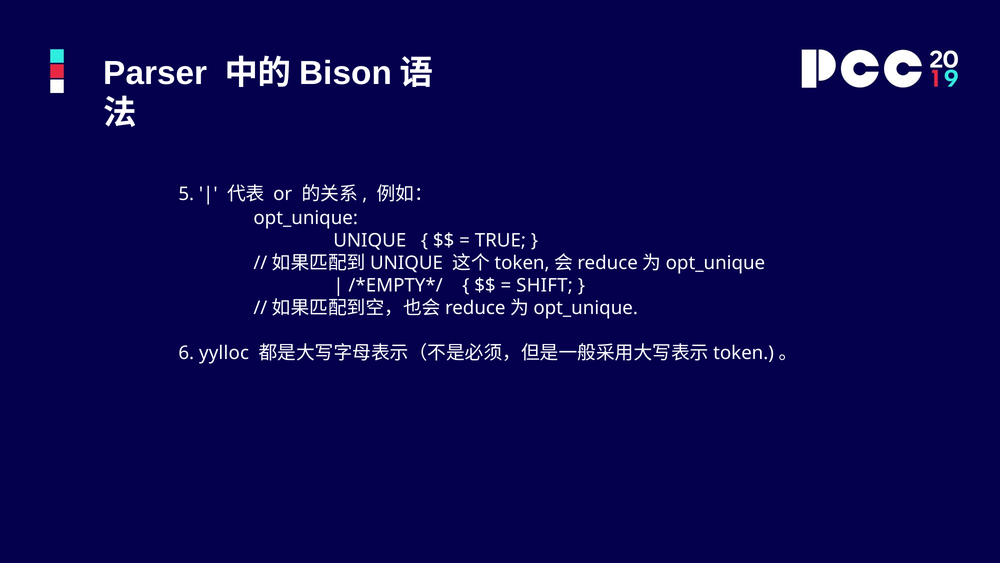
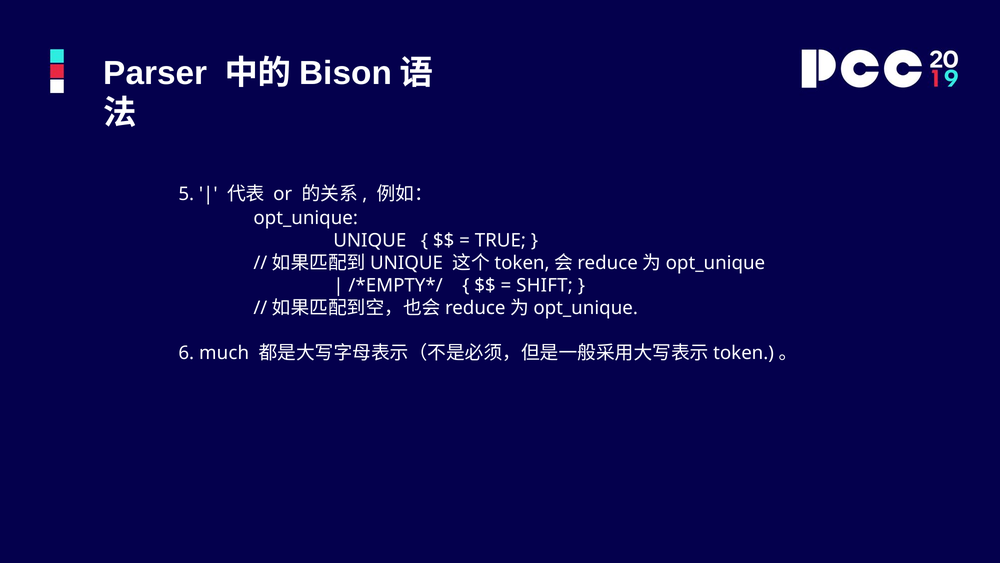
yylloc: yylloc -> much (224, 353)
